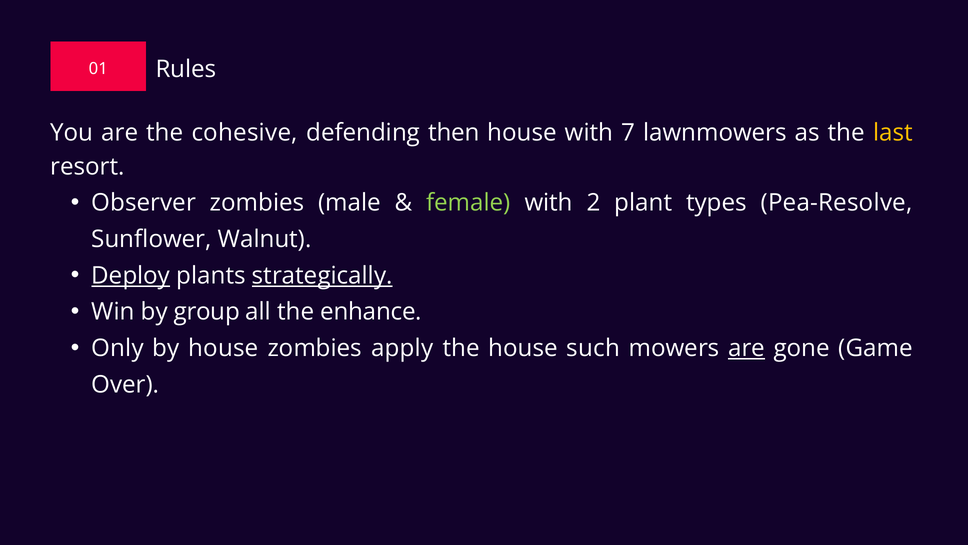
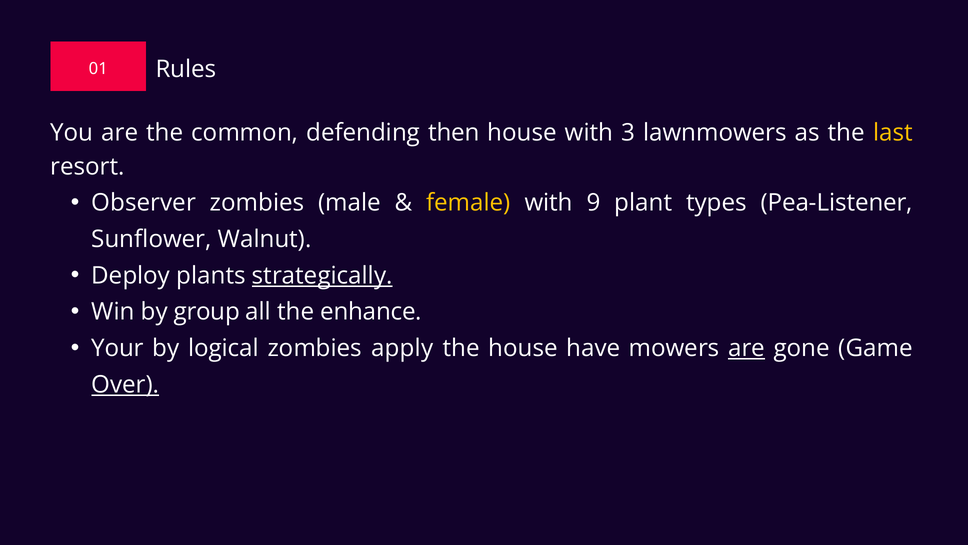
cohesive: cohesive -> common (245, 133)
7: 7 -> 3 (628, 133)
female colour: light green -> yellow (468, 203)
2: 2 -> 9 (594, 203)
Pea-Resolve: Pea-Resolve -> Pea-Listener (837, 203)
Deploy underline: present -> none (131, 275)
Only: Only -> Your (118, 348)
by house: house -> logical (223, 348)
such: such -> have (593, 348)
Over underline: none -> present (125, 384)
